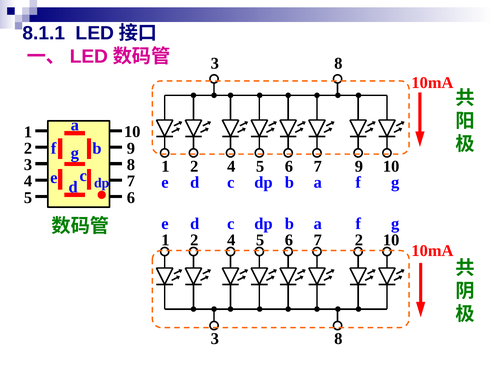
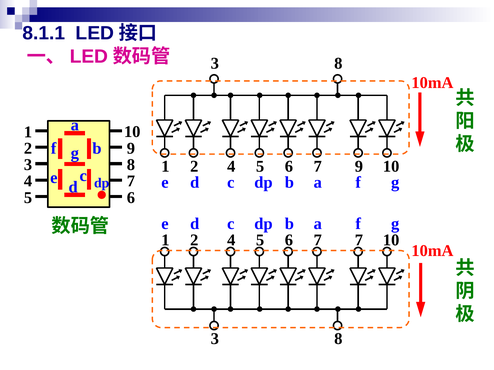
7 2: 2 -> 7 (359, 240)
